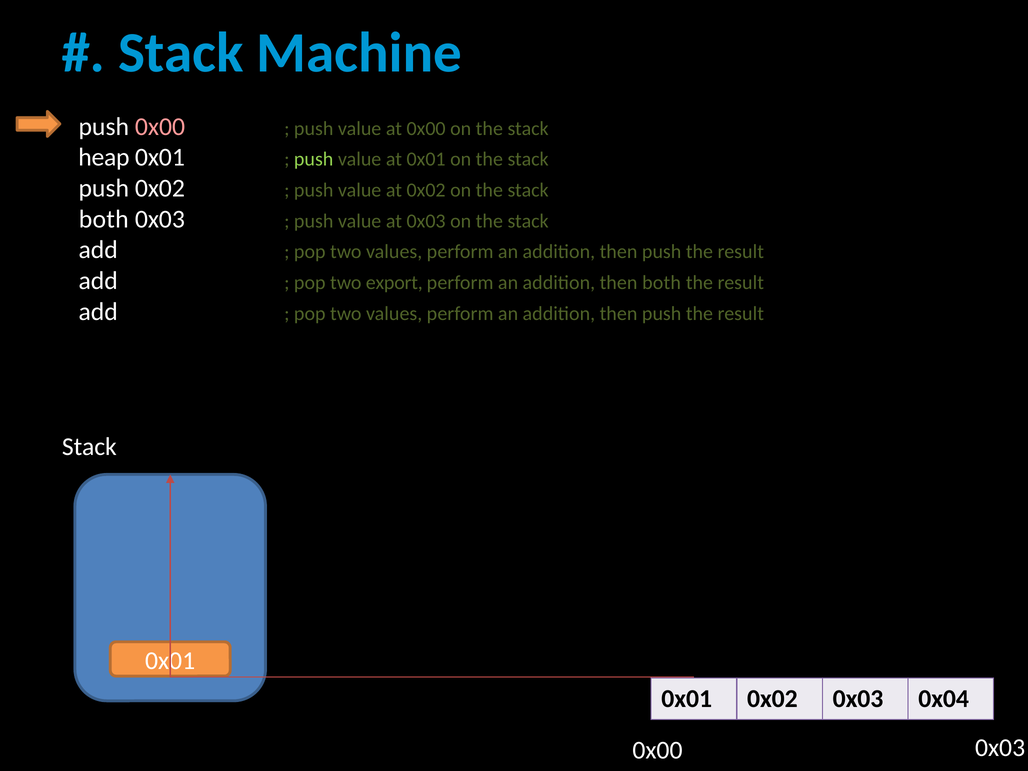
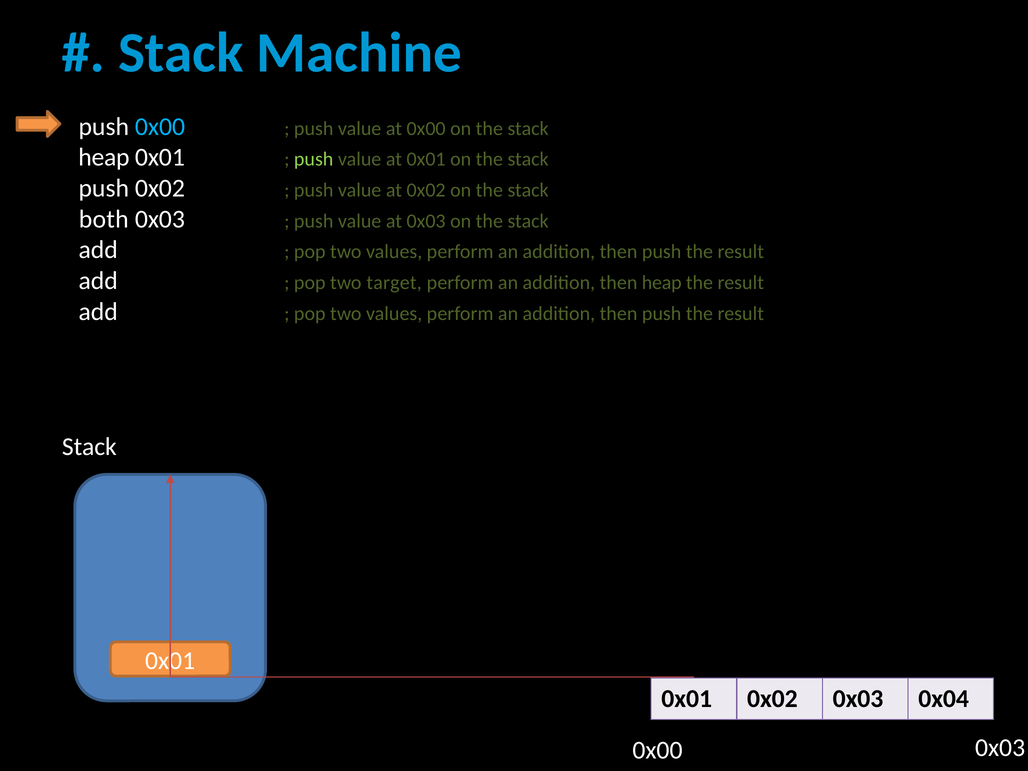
0x00 colour: pink -> light blue (160, 127)
export: export -> target (394, 283)
then both: both -> heap (662, 283)
